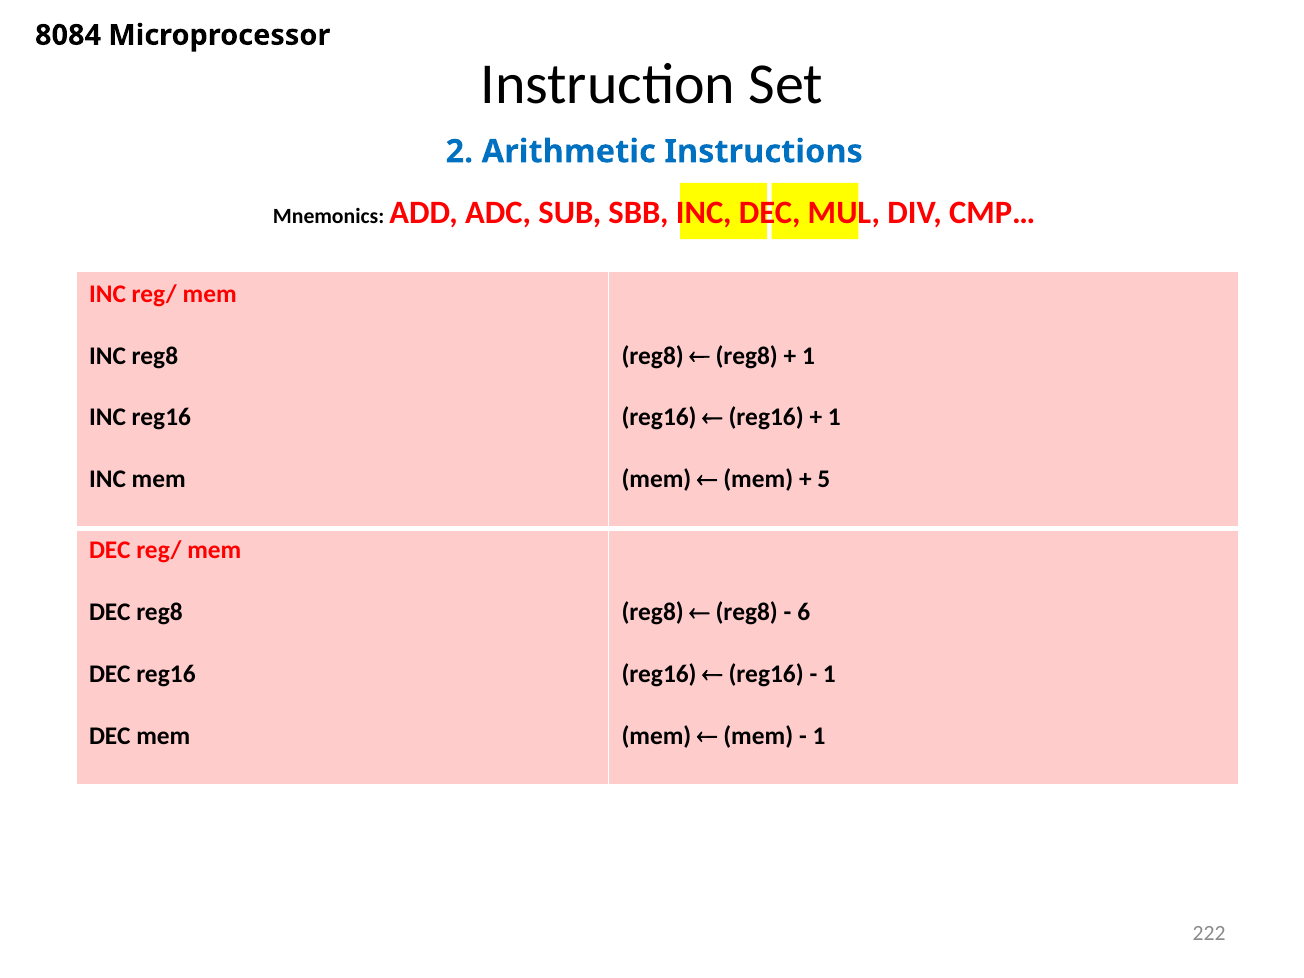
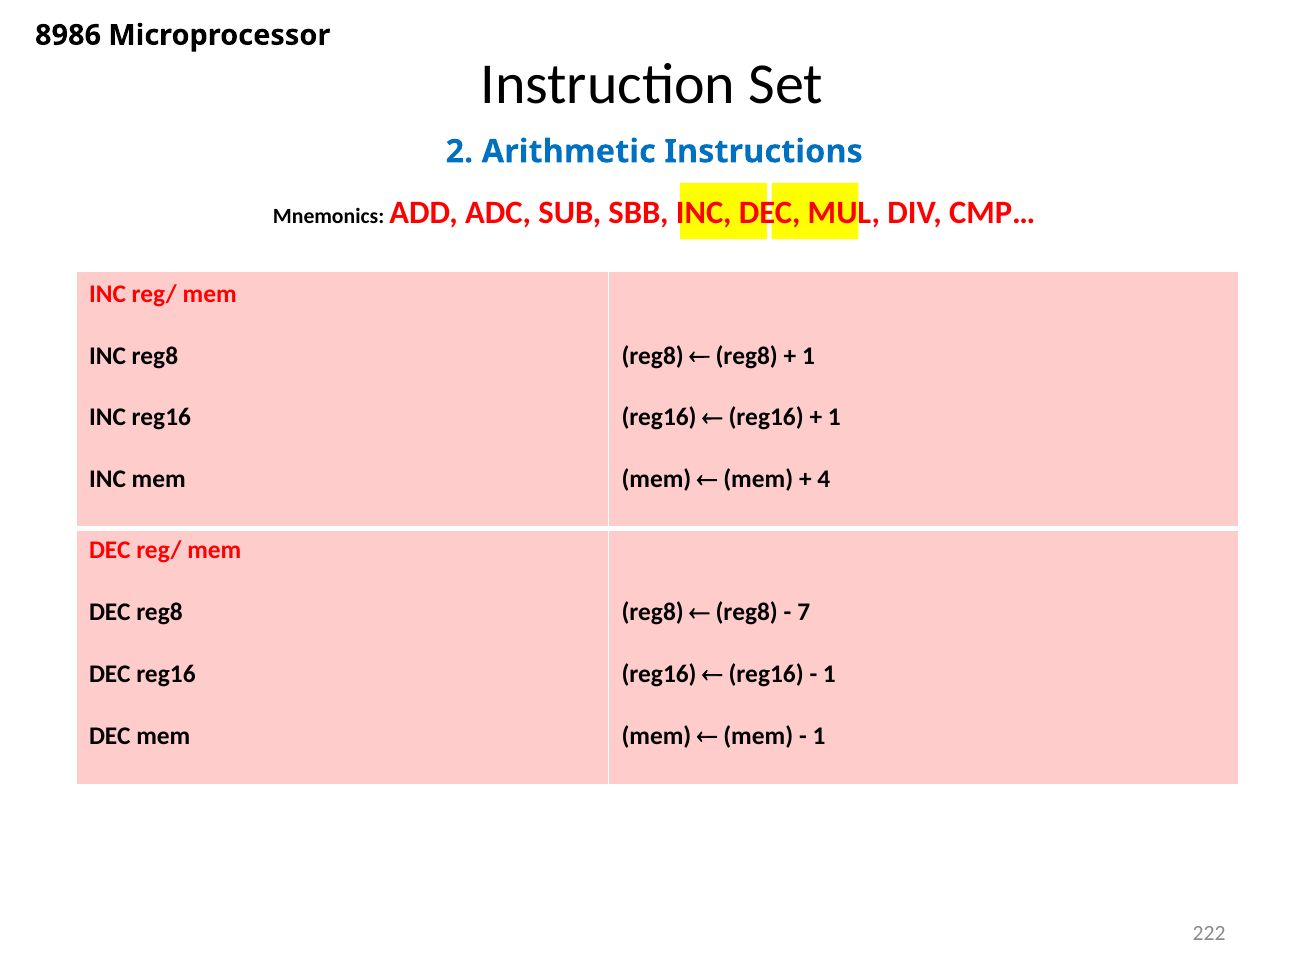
8084: 8084 -> 8986 (68, 35)
5: 5 -> 4 (824, 479)
6: 6 -> 7 (804, 612)
